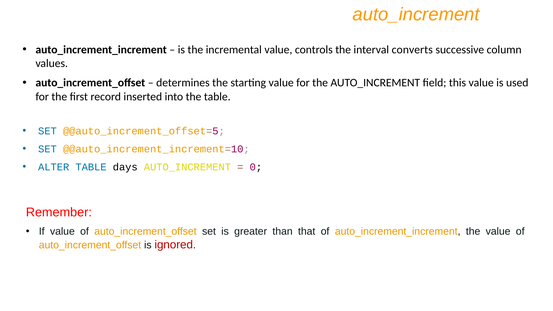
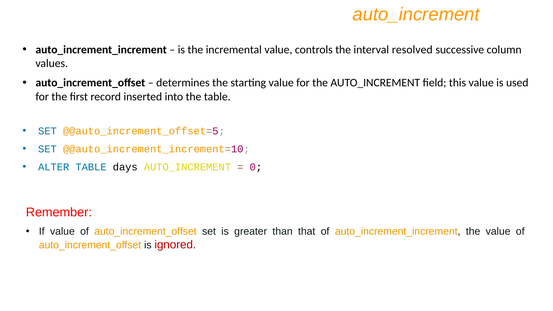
converts: converts -> resolved (412, 50)
